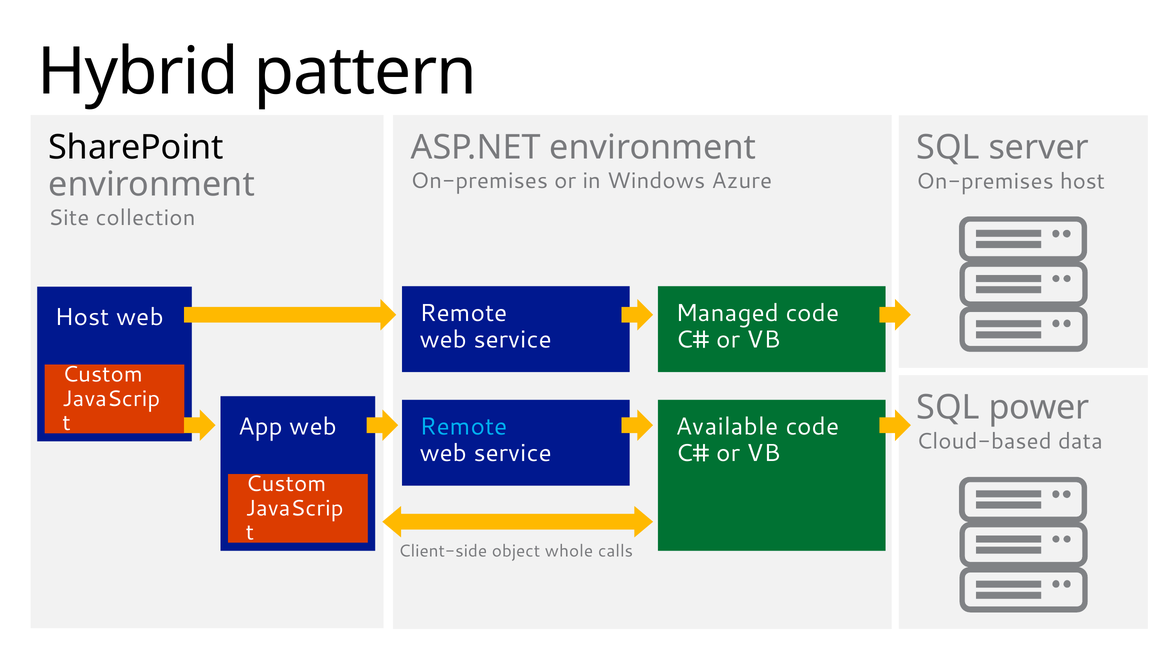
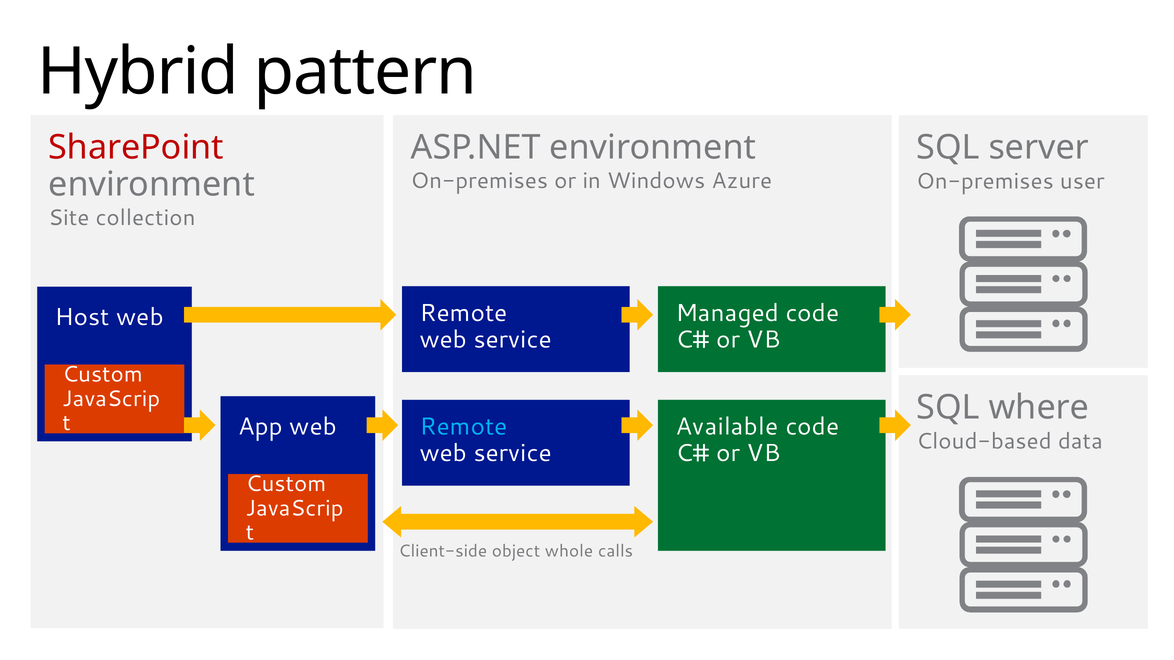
SharePoint colour: black -> red (136, 147)
On-premises host: host -> user (1082, 181)
power: power -> where (1039, 408)
